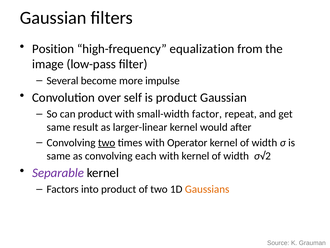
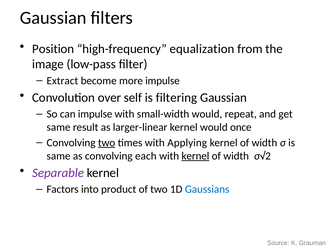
Several: Several -> Extract (62, 80)
is product: product -> filtering (177, 97)
can product: product -> impulse (95, 114)
small-width factor: factor -> would (207, 114)
after: after -> once (241, 127)
Operator: Operator -> Applying (187, 142)
kernel underline: none -> present (195, 156)
Gaussians colour: orange -> blue (207, 189)
